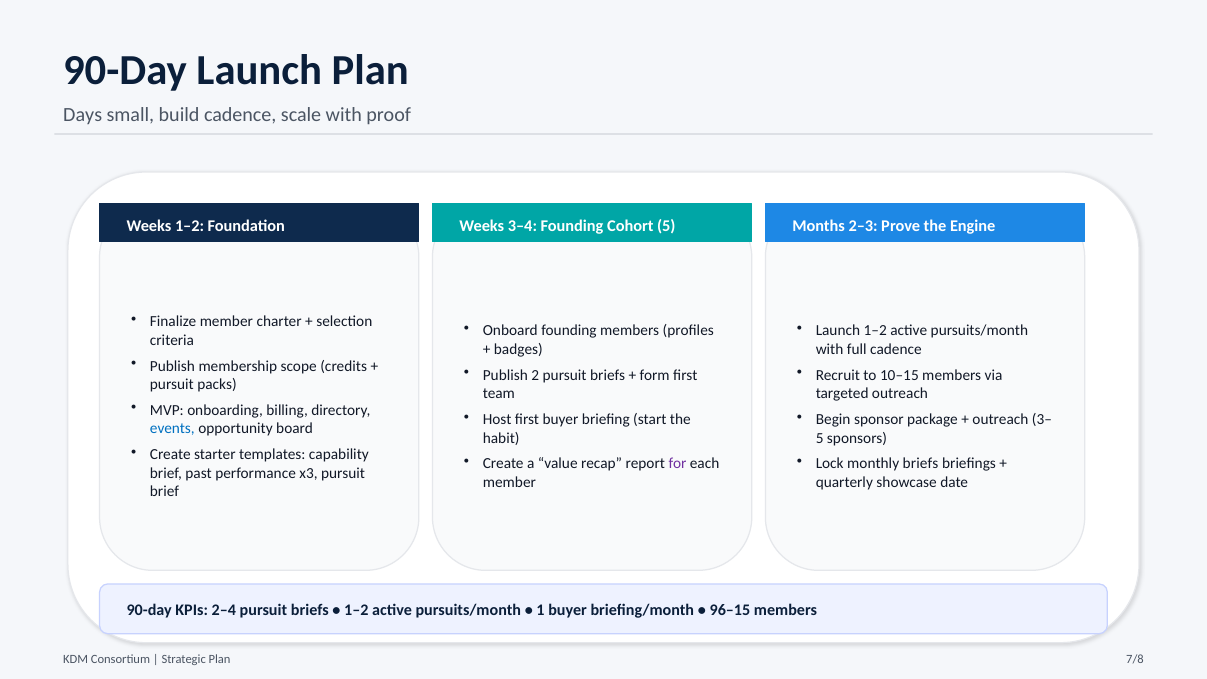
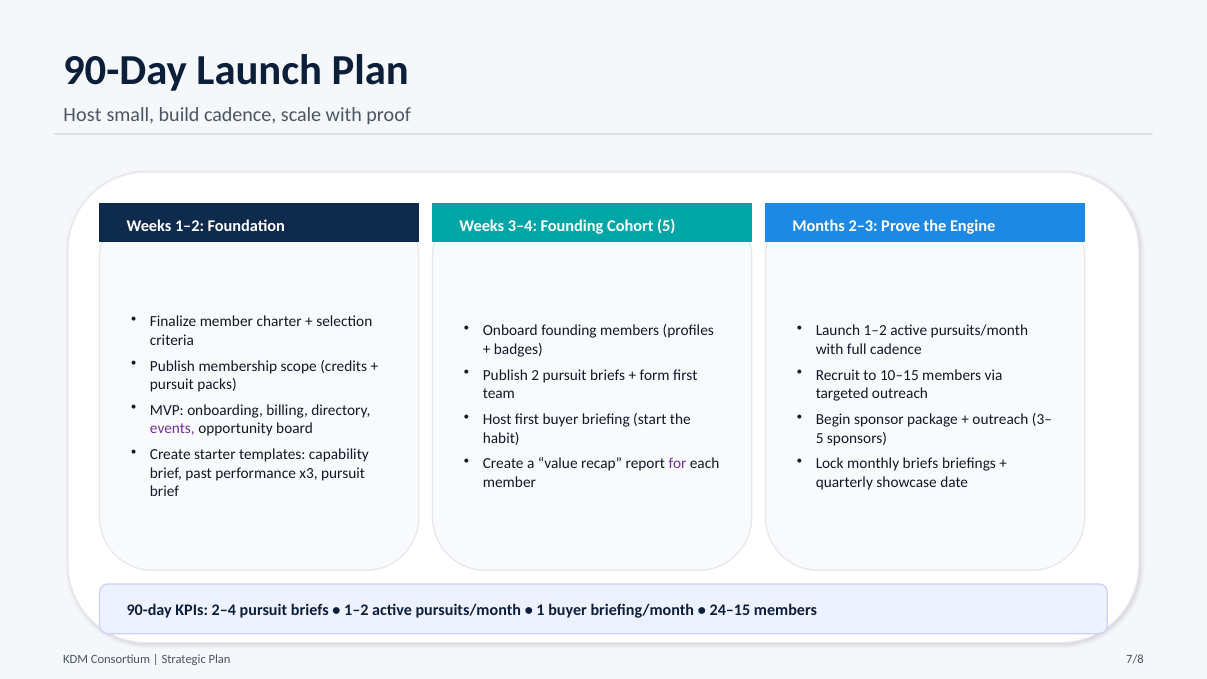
Days: Days -> Host (83, 115)
events colour: blue -> purple (172, 429)
96–15: 96–15 -> 24–15 (730, 610)
